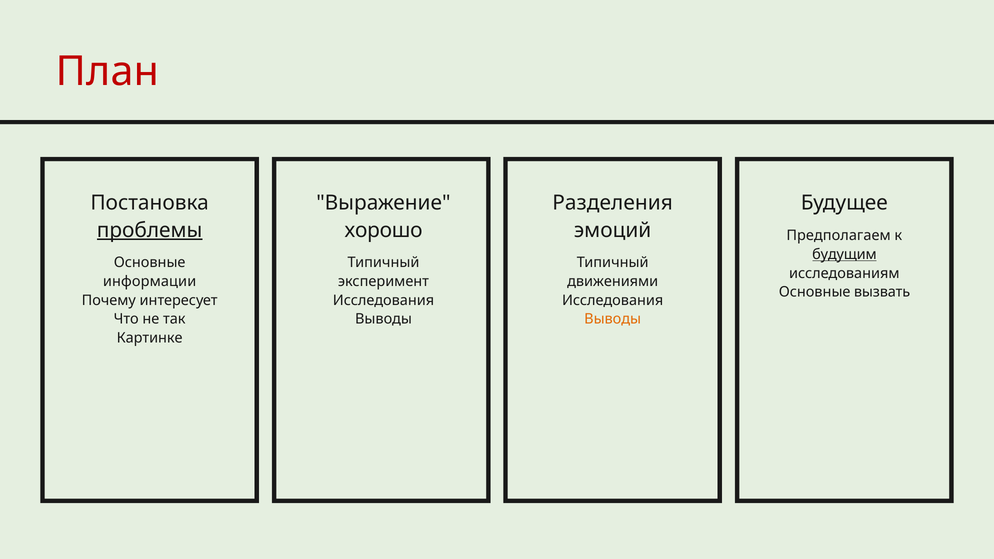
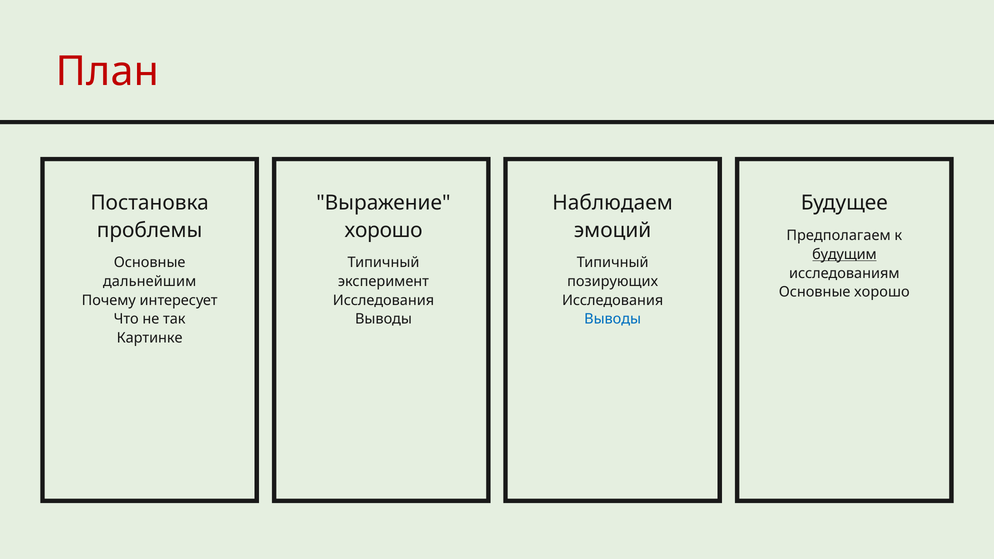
Разделения: Разделения -> Наблюдаем (613, 203)
проблемы underline: present -> none (150, 230)
информации: информации -> дальнейшим (150, 281)
движениями: движениями -> позирующих (613, 281)
Основные вызвать: вызвать -> хорошо (882, 292)
Выводы colour: orange -> blue (613, 319)
